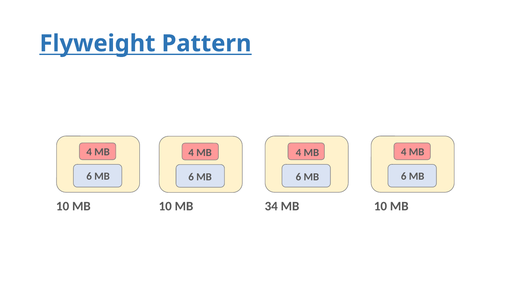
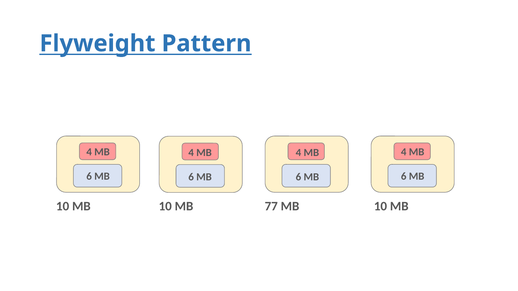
34: 34 -> 77 (271, 207)
